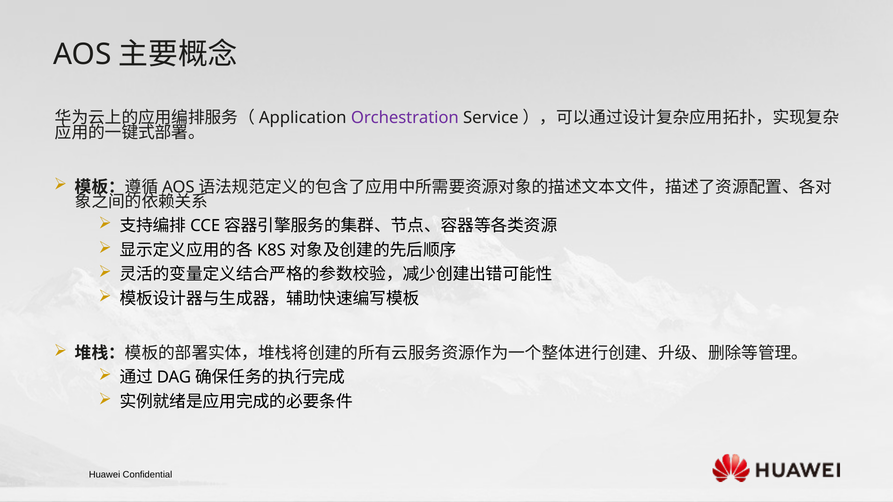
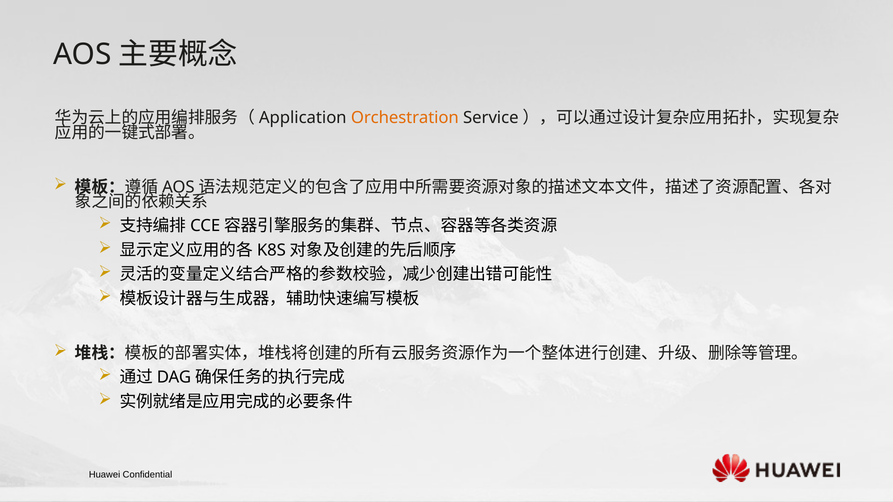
Orchestration colour: purple -> orange (405, 118)
